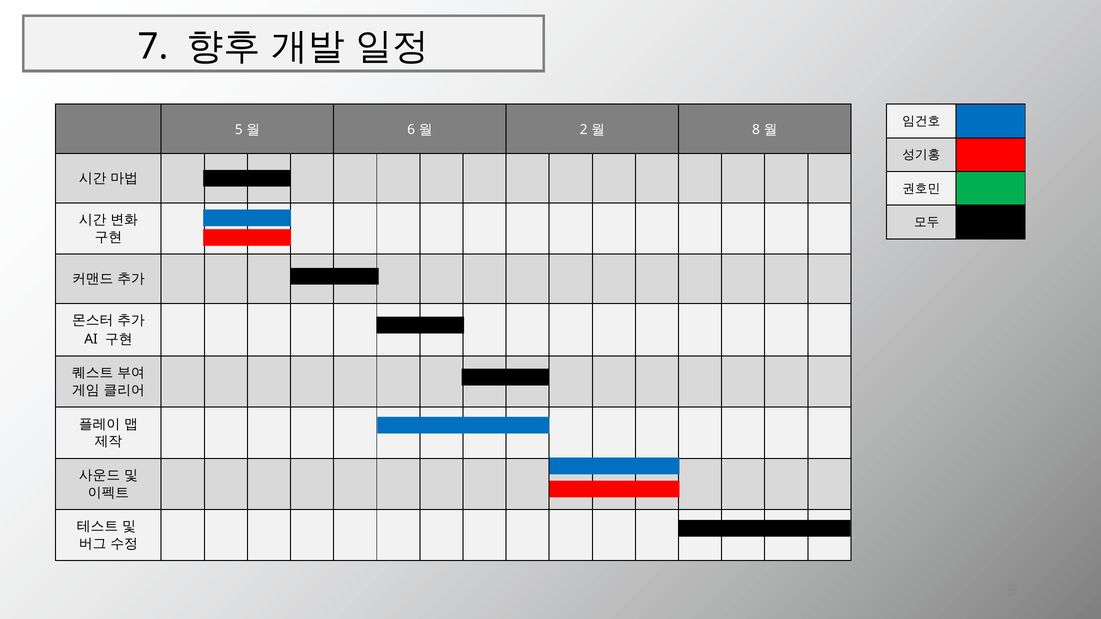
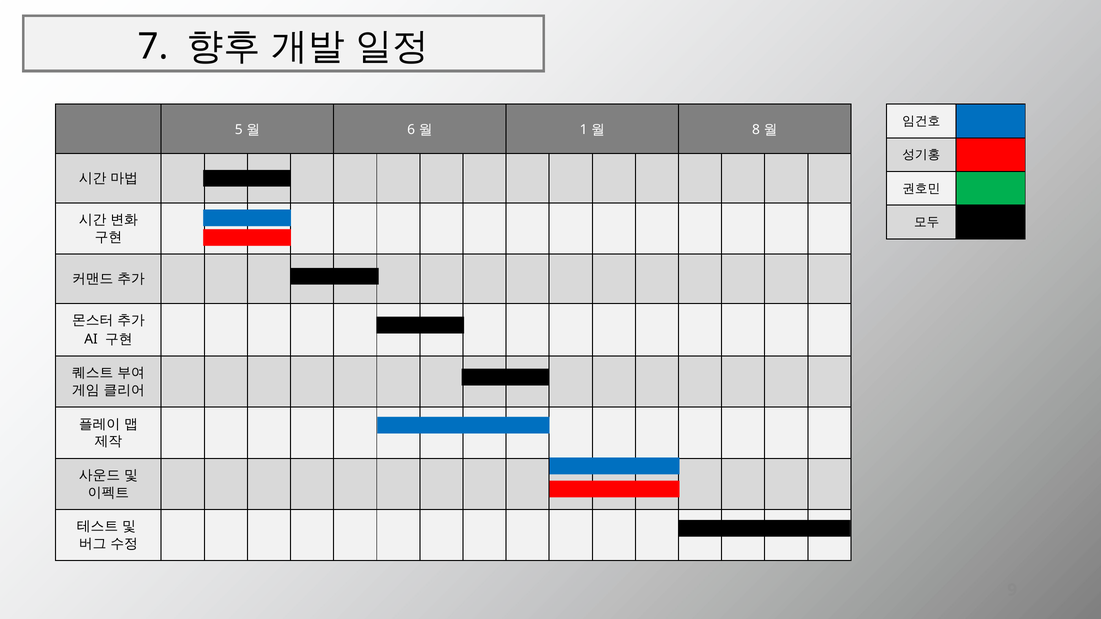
2: 2 -> 1 (584, 130)
